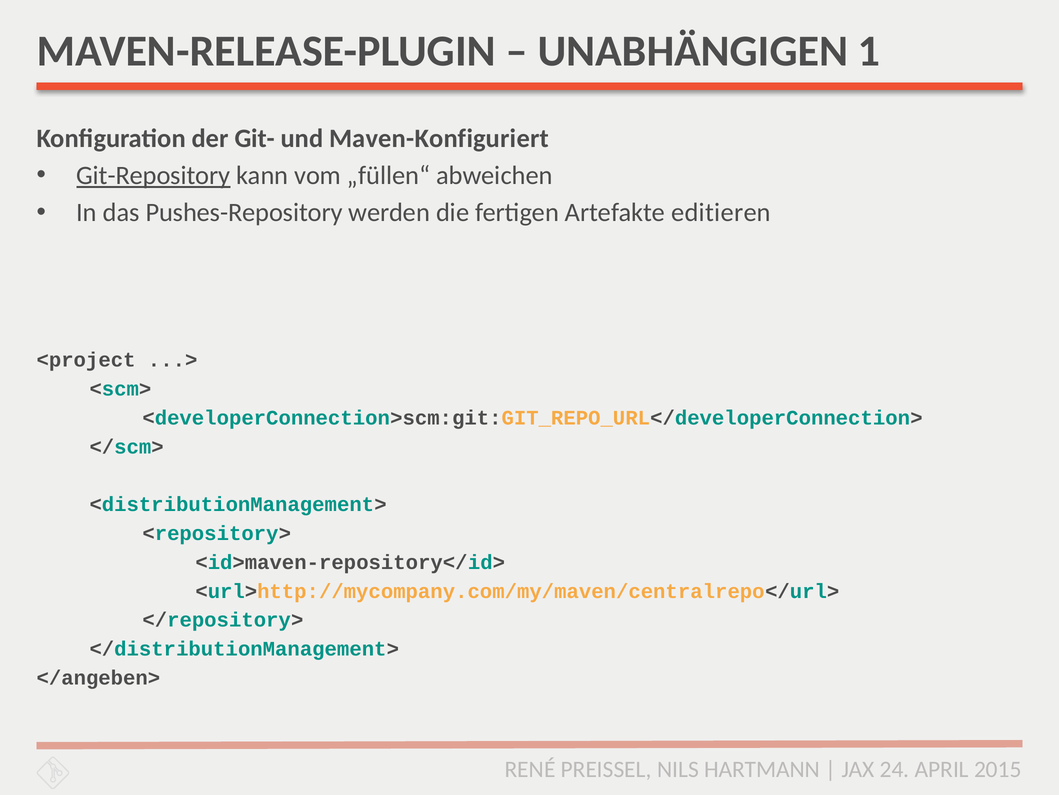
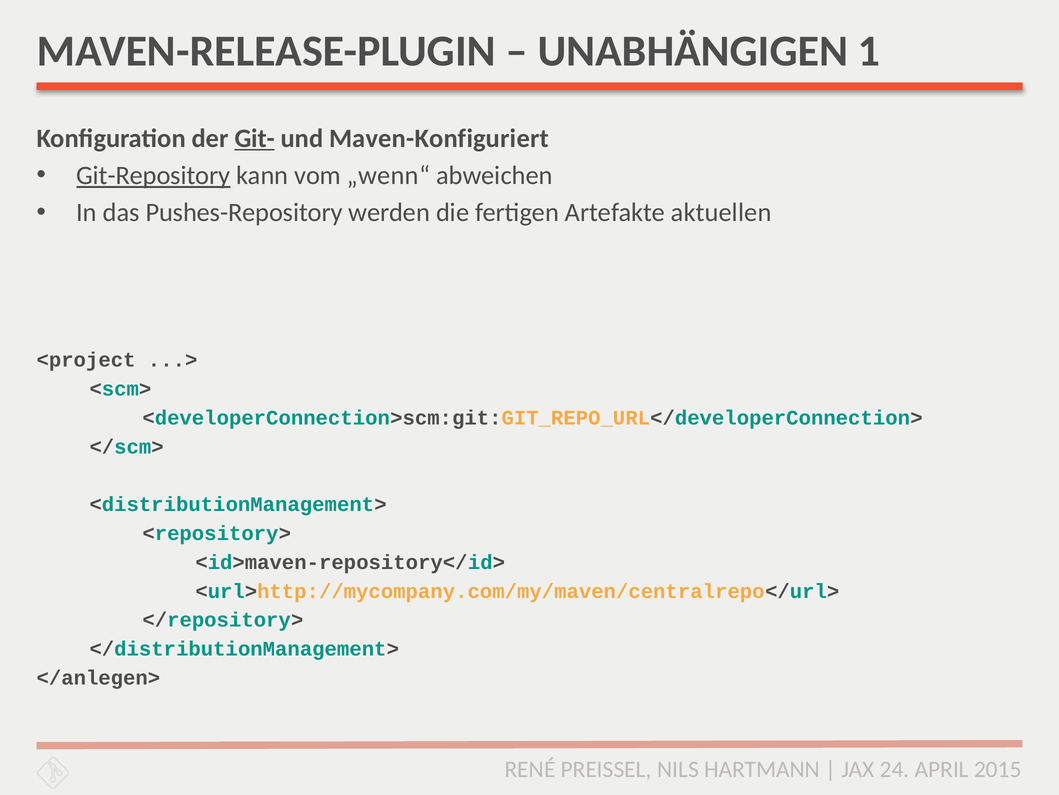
Git- underline: none -> present (255, 138)
„füllen“: „füllen“ -> „wenn“ (389, 175)
editieren: editieren -> aktuellen (721, 212)
</angeben>: </angeben> -> </anlegen> (98, 677)
